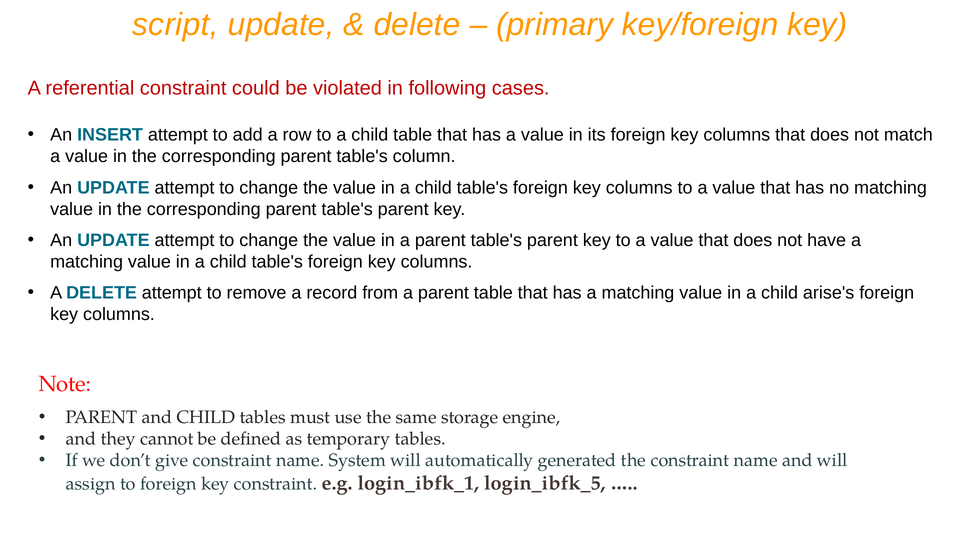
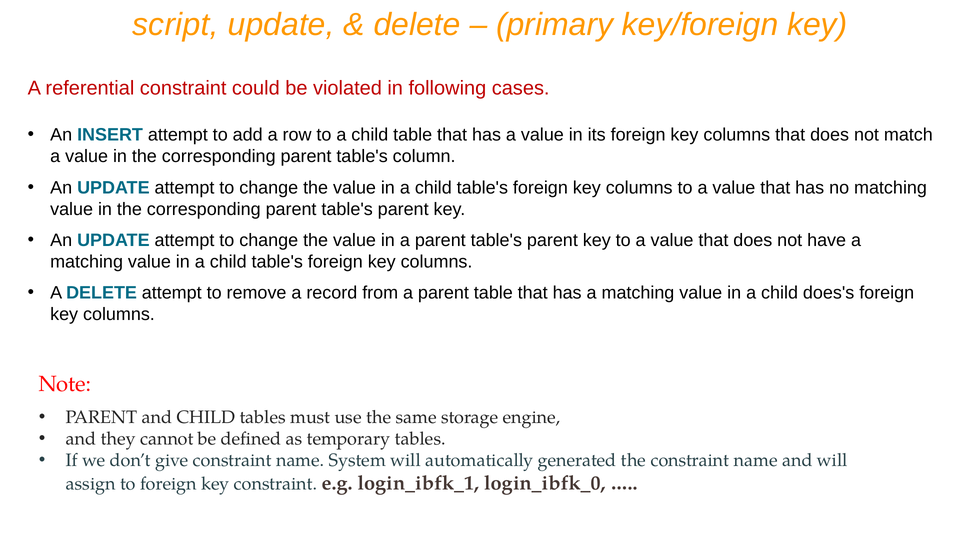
arise's: arise's -> does's (829, 293)
login_ibfk_5: login_ibfk_5 -> login_ibfk_0 (545, 483)
